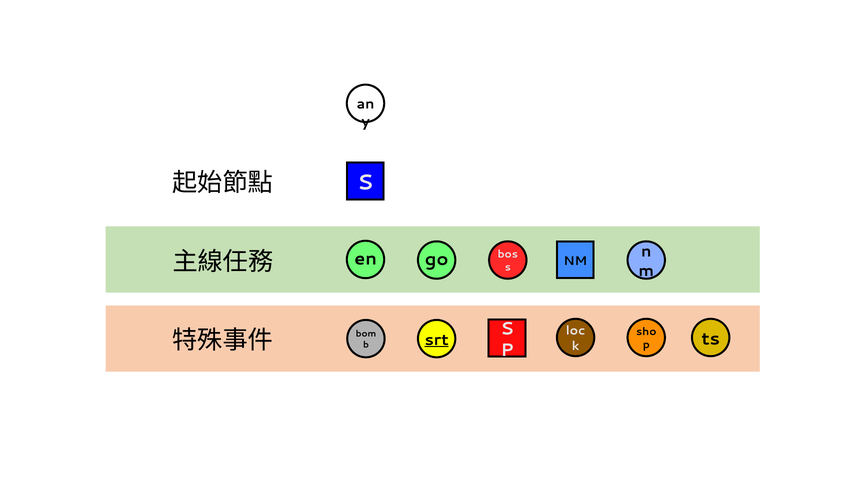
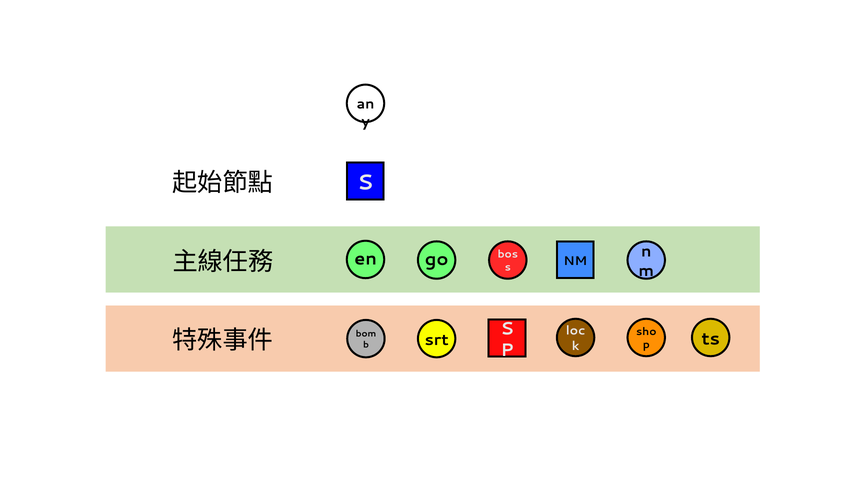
srt underline: present -> none (437, 340)
